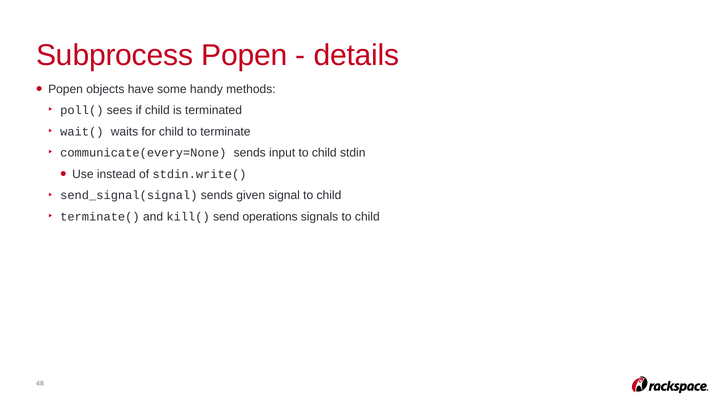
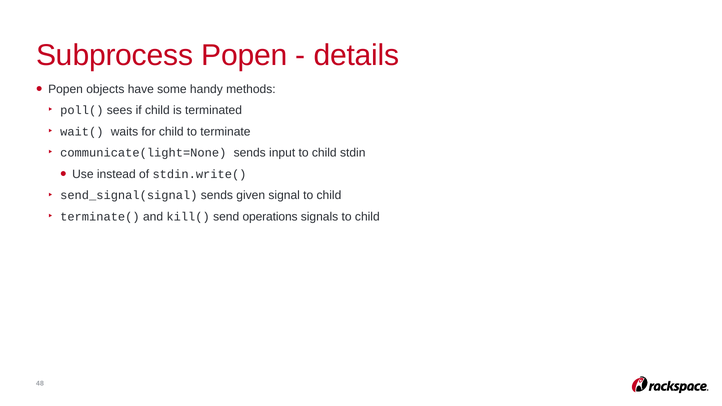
communicate(every=None: communicate(every=None -> communicate(light=None (143, 153)
